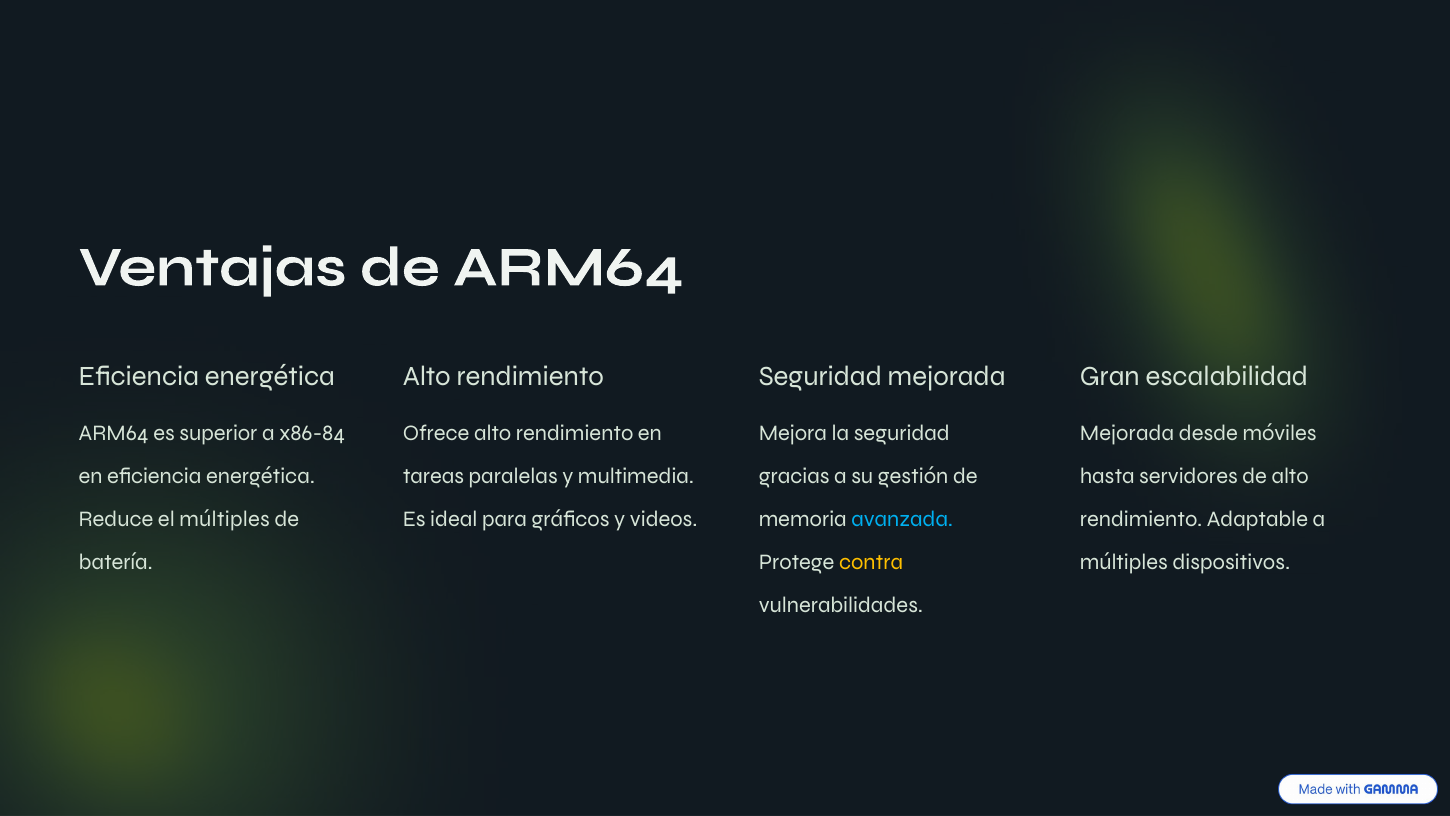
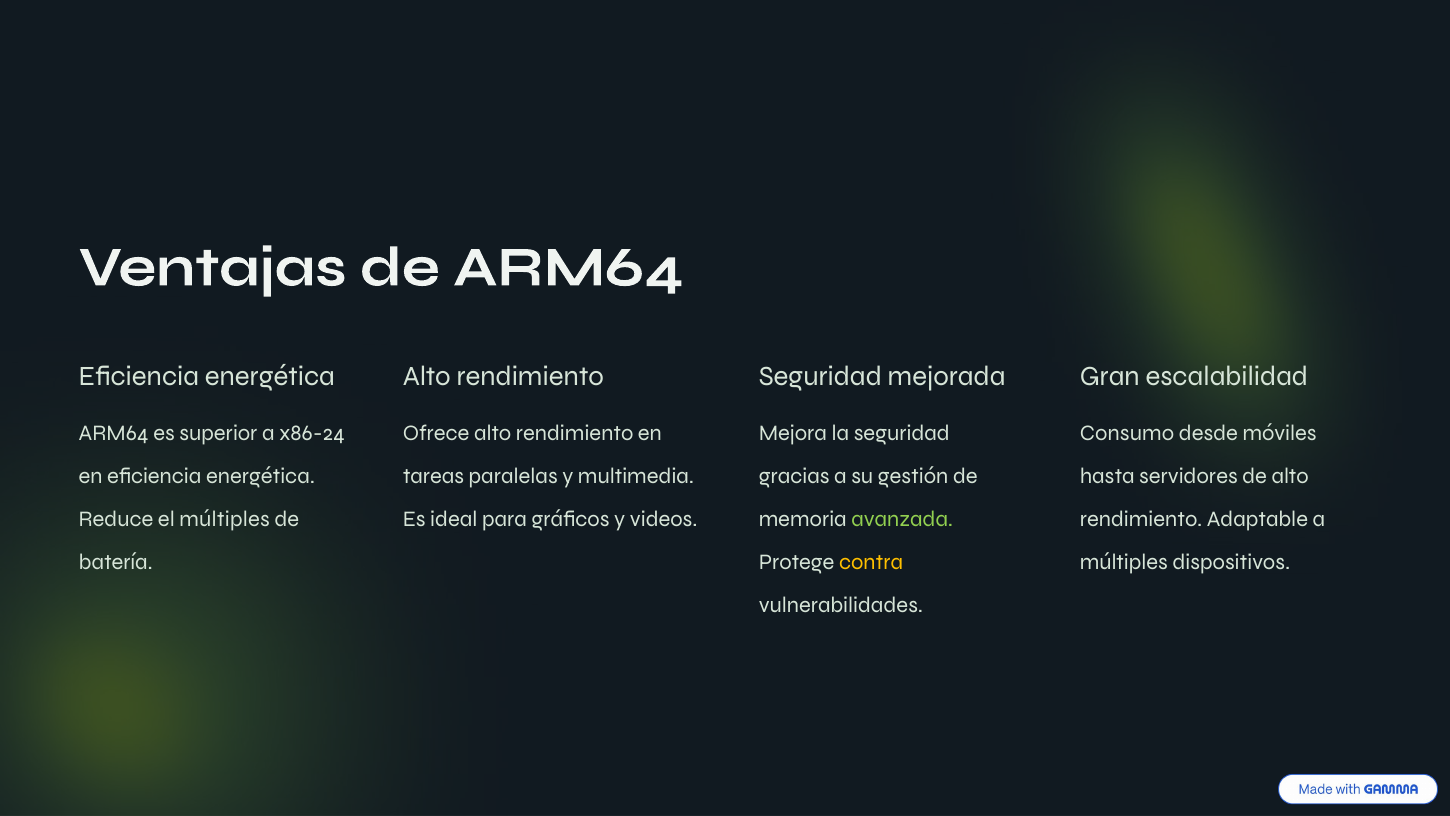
x86-84: x86-84 -> x86-24 (312, 434)
Mejorada: Mejorada -> Consumo (1127, 434)
avanzada colour: light blue -> light green (902, 519)
